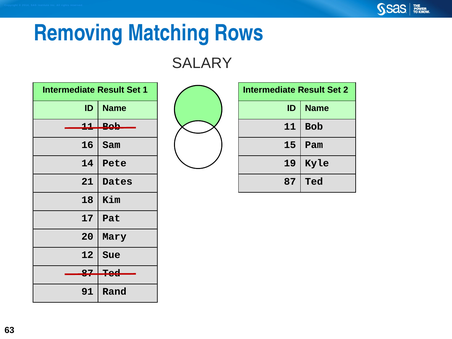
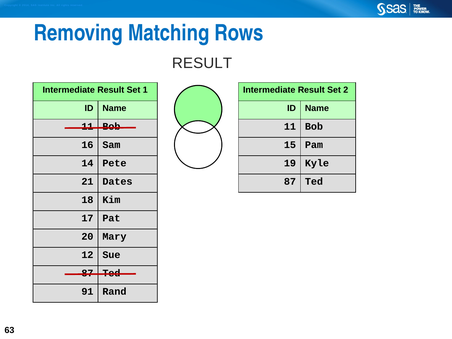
SALARY: SALARY -> RESULT (202, 63)
